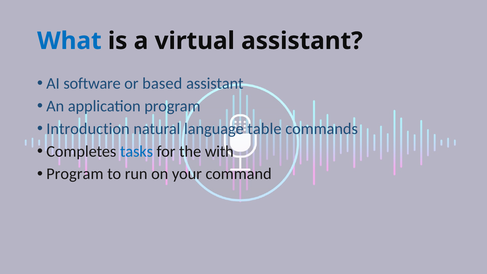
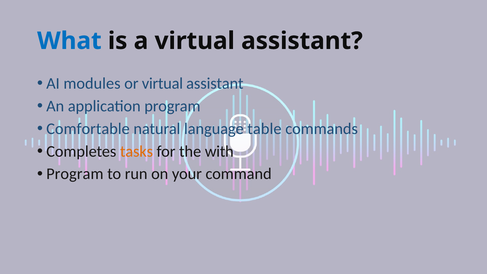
software: software -> modules (92, 83)
or based: based -> virtual (162, 83)
Introduction: Introduction -> Comfortable (88, 129)
tasks colour: blue -> orange (137, 151)
